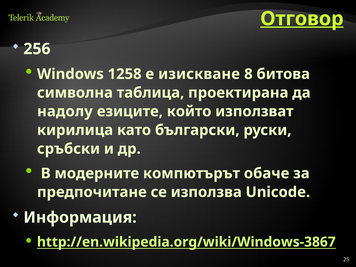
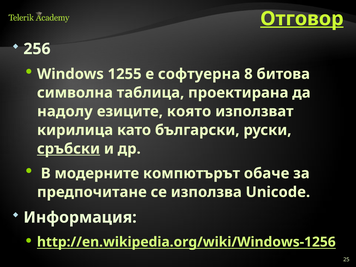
1258: 1258 -> 1255 (125, 74)
изискване: изискване -> софтуерна (199, 74)
който: който -> която (189, 111)
сръбски underline: none -> present (68, 149)
http://en.wikipedia.org/wiki/Windows-3867: http://en.wikipedia.org/wiki/Windows-3867 -> http://en.wikipedia.org/wiki/Windows-1256 (186, 242)
